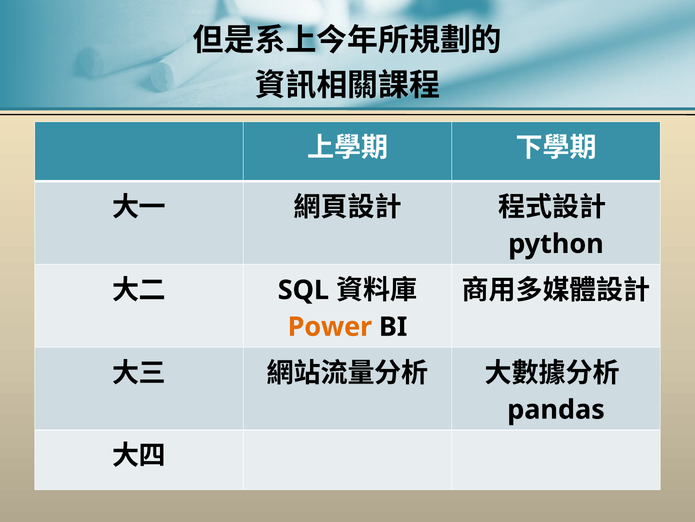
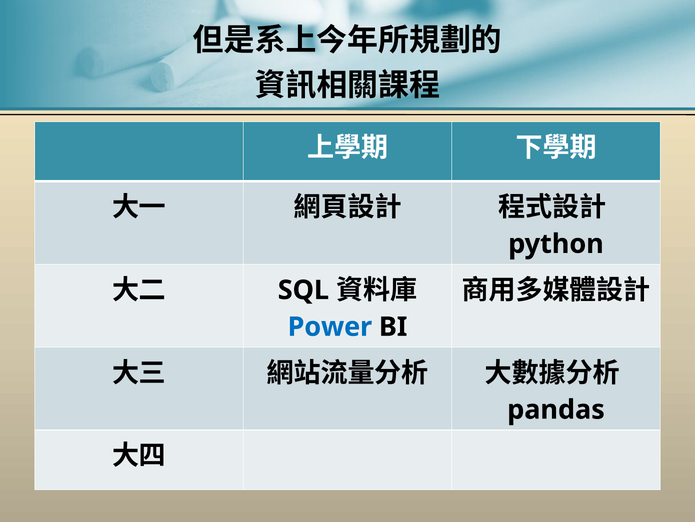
Power colour: orange -> blue (330, 326)
